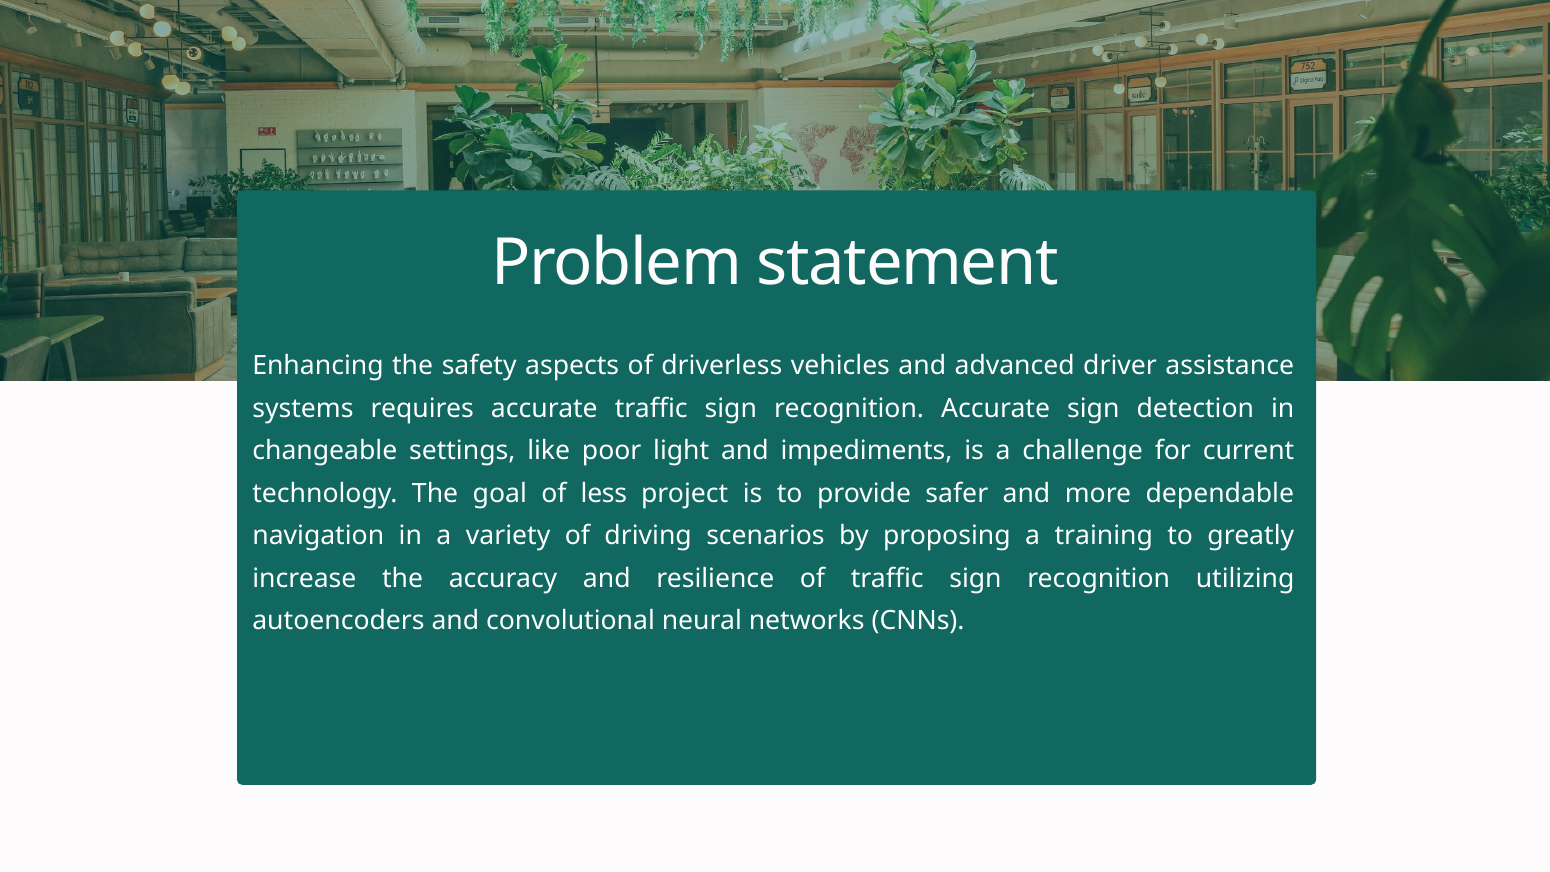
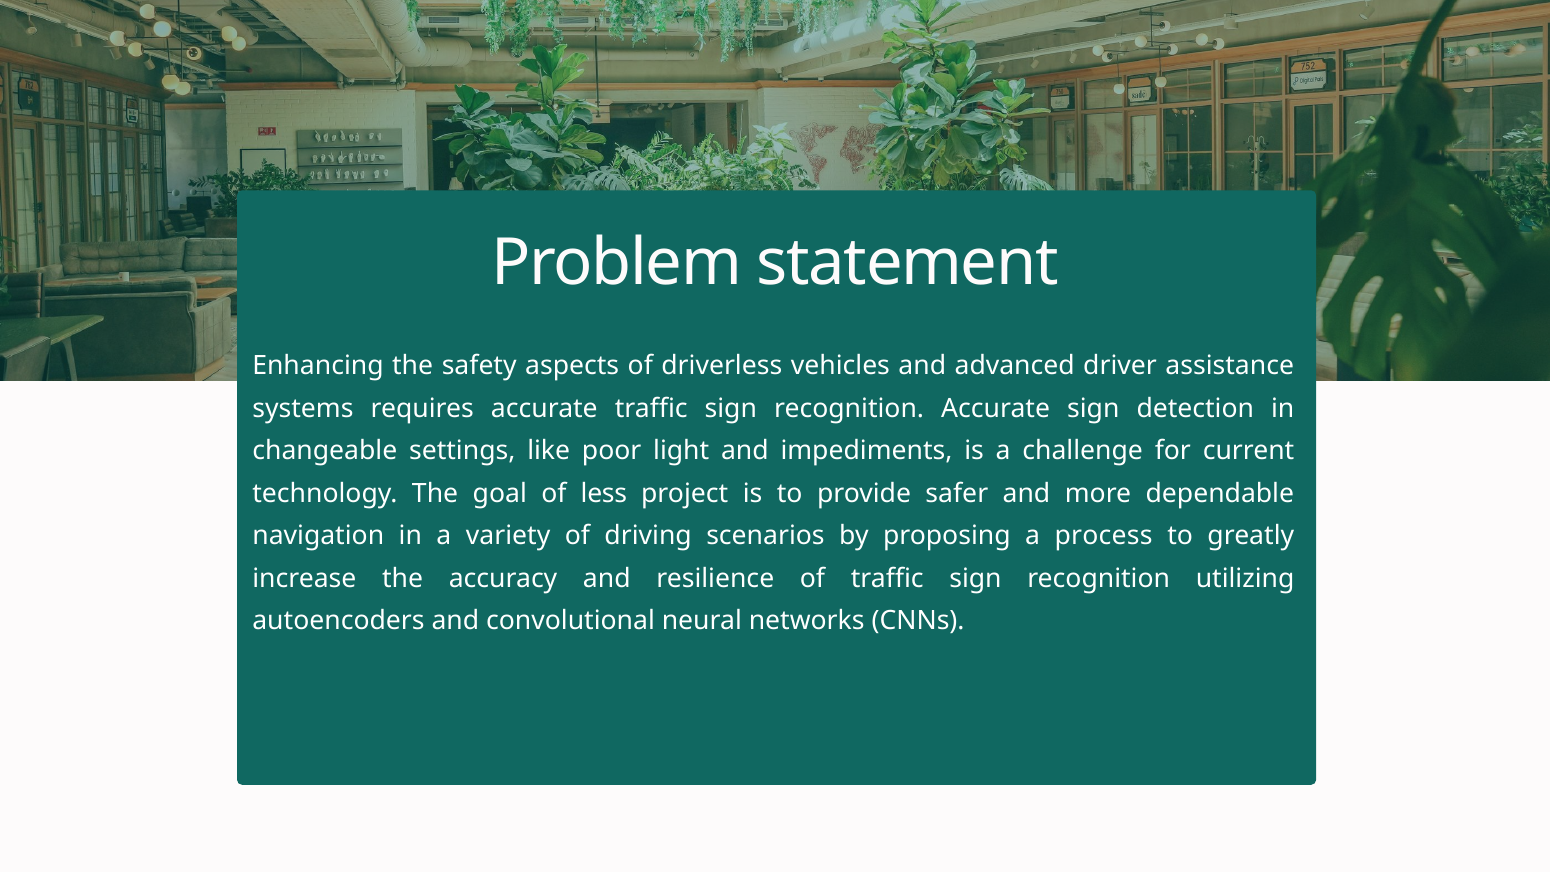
training: training -> process (1104, 536)
